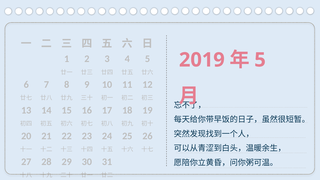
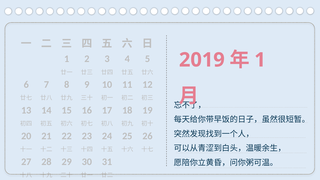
5: 5 -> 1 (260, 60)
